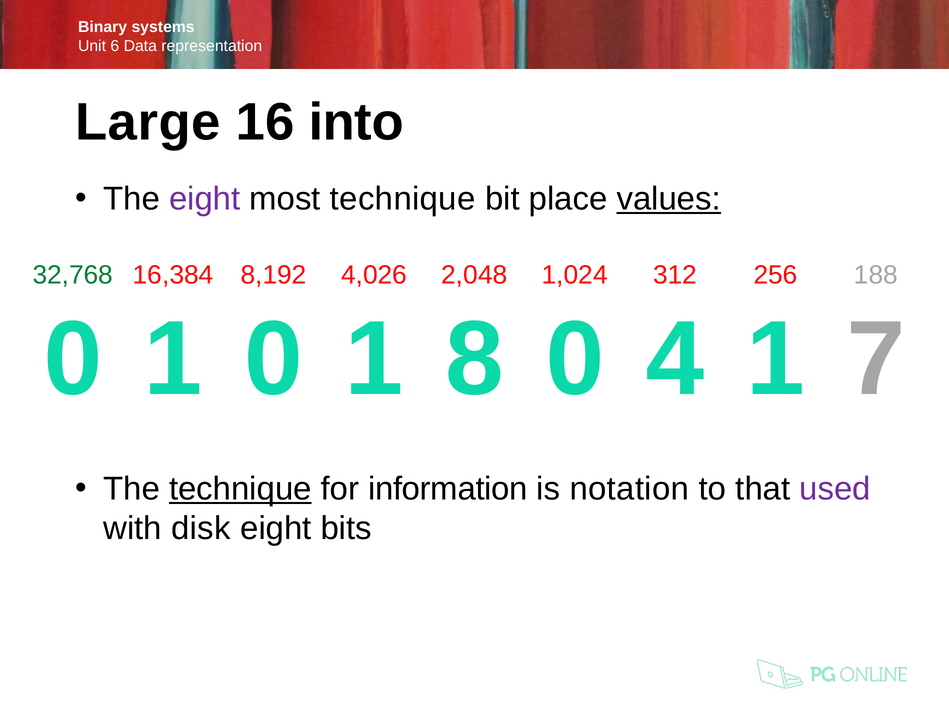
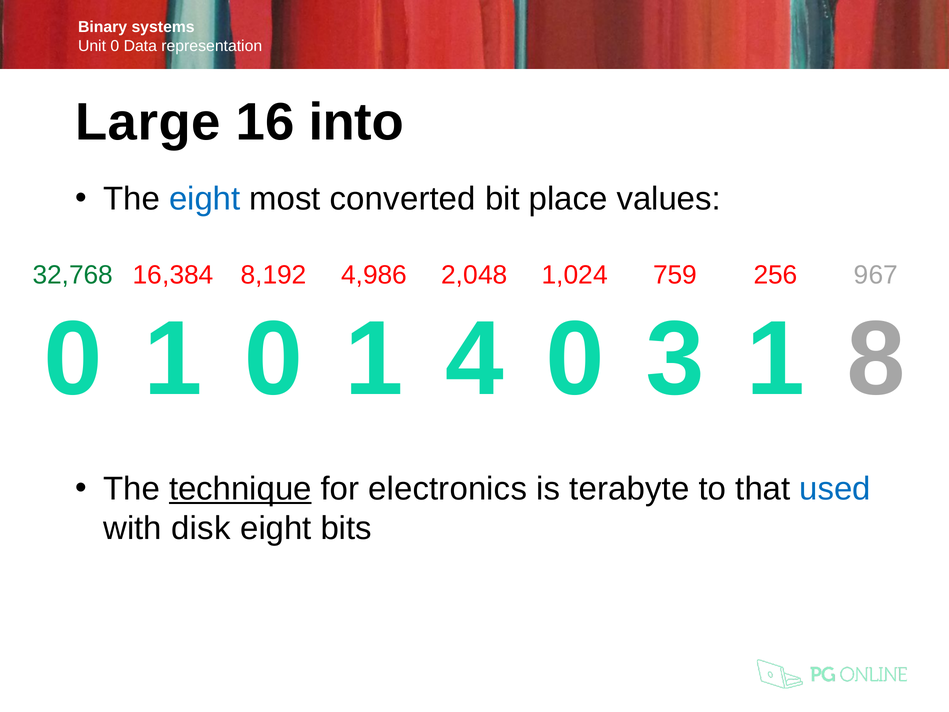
6: 6 -> 0 (115, 46)
eight colour: purple -> blue (205, 199)
most technique: technique -> converted (403, 199)
values underline: present -> none (669, 199)
4,026: 4,026 -> 4,986 (374, 275)
312: 312 -> 759 (675, 275)
188: 188 -> 967 (876, 275)
8: 8 -> 4 (474, 359)
4: 4 -> 3 (675, 359)
7: 7 -> 8 (876, 359)
information: information -> electronics (448, 489)
notation: notation -> terabyte (629, 489)
used colour: purple -> blue (835, 489)
